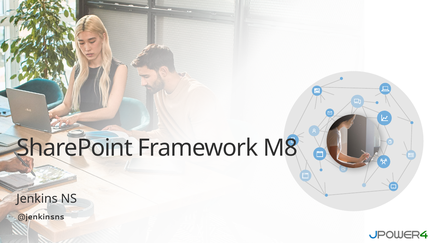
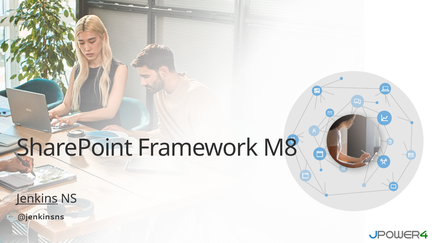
Jenkins underline: none -> present (37, 199)
